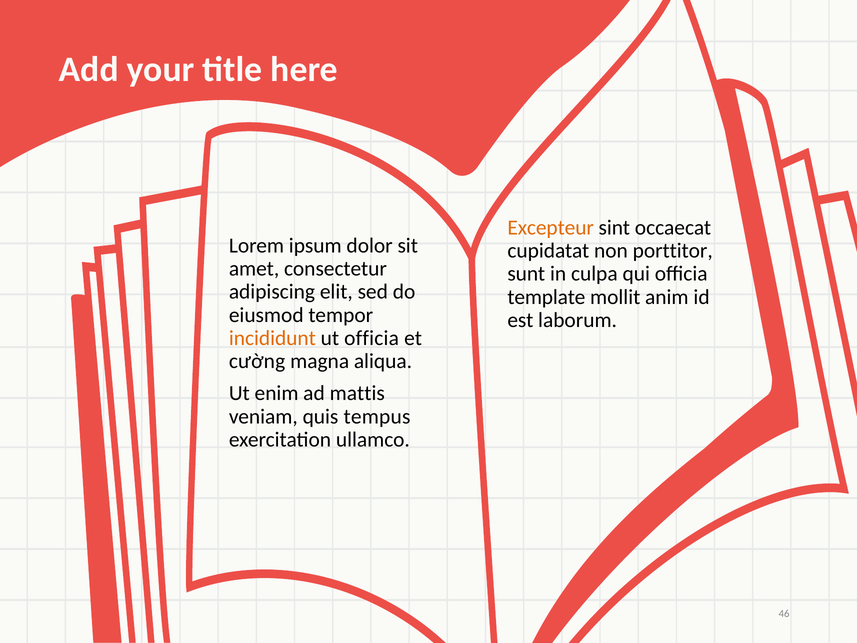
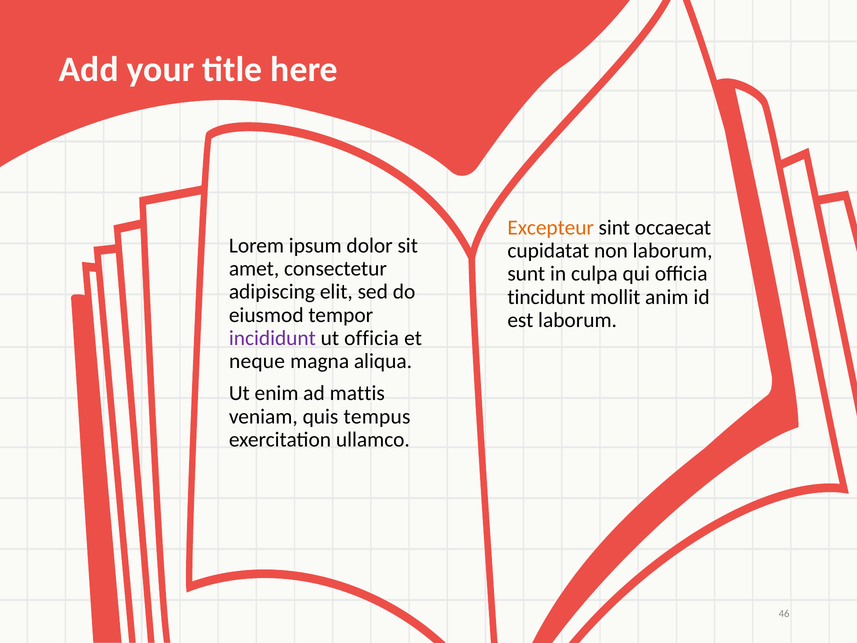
non porttitor: porttitor -> laborum (673, 251)
template: template -> tincidunt (546, 297)
incididunt colour: orange -> purple (272, 338)
cường: cường -> neque (257, 361)
